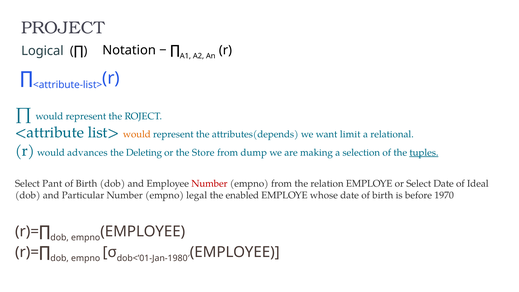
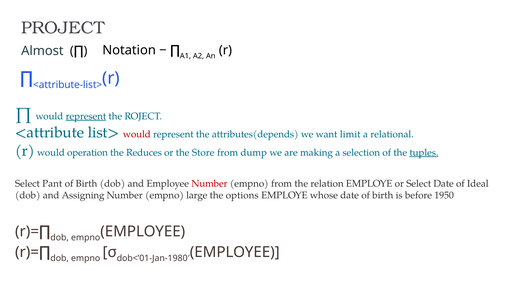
Logical: Logical -> Almost (42, 51)
represent underline: none -> present (86, 116)
would colour: orange -> red (137, 134)
advances: advances -> operation (87, 153)
Deleting: Deleting -> Reduces (144, 153)
Particular: Particular -> Assigning (83, 195)
legal: legal -> large (197, 195)
enabled: enabled -> options (242, 195)
1970: 1970 -> 1950 (444, 195)
